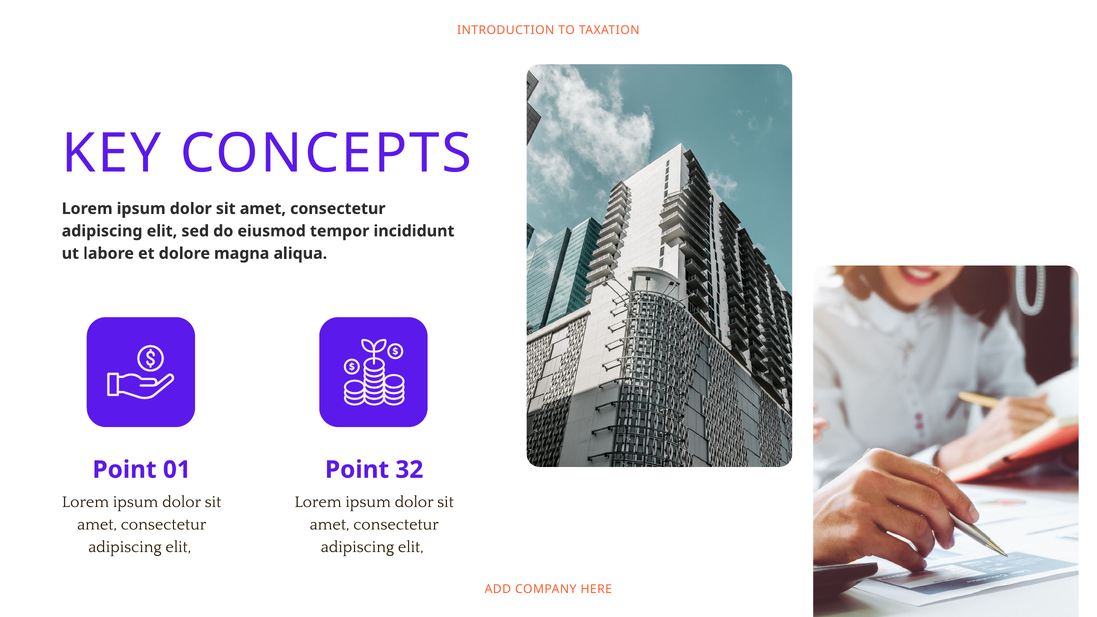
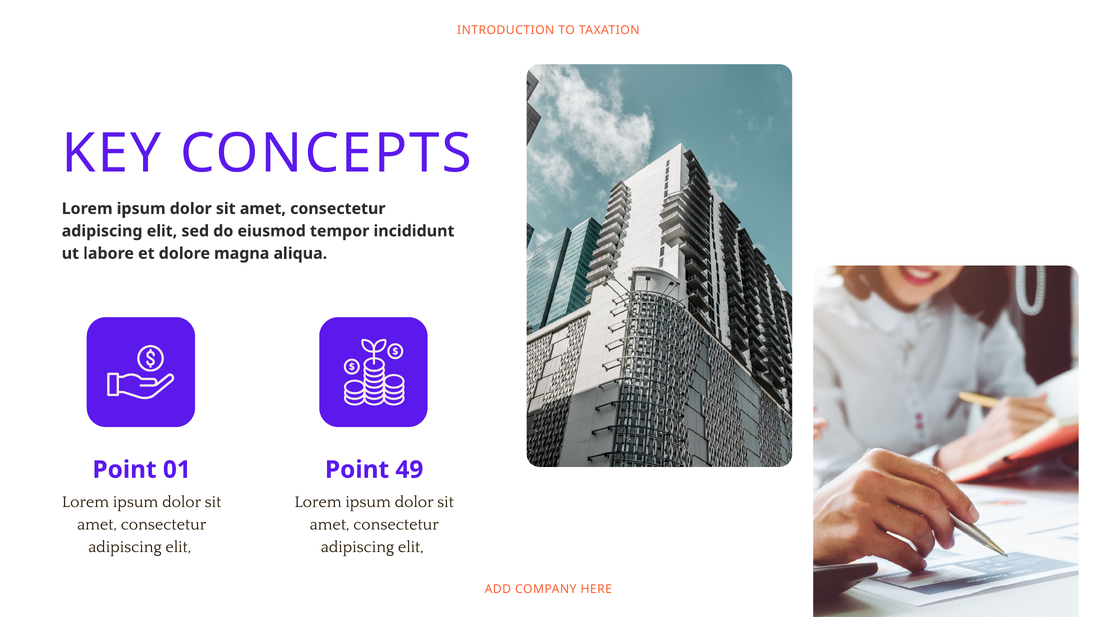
32: 32 -> 49 (409, 470)
